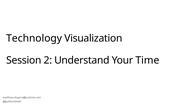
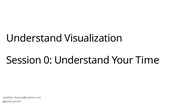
Technology: Technology -> Understand (34, 38)
2: 2 -> 0 (48, 60)
